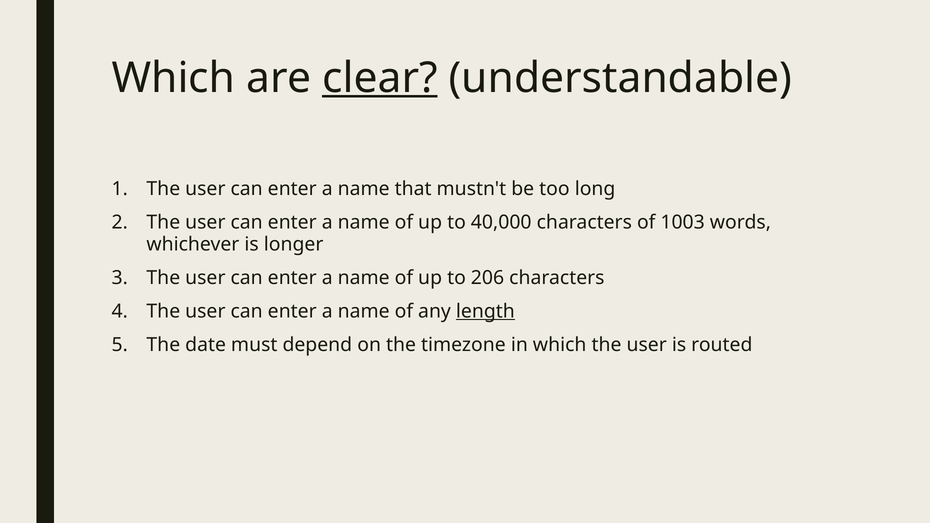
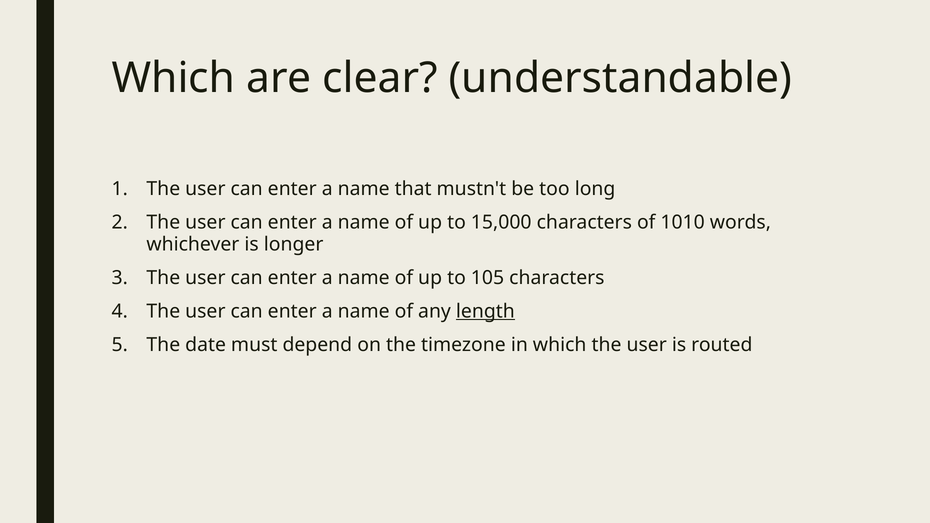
clear underline: present -> none (380, 78)
40,000: 40,000 -> 15,000 (501, 222)
1003: 1003 -> 1010 (683, 222)
206: 206 -> 105 (488, 278)
